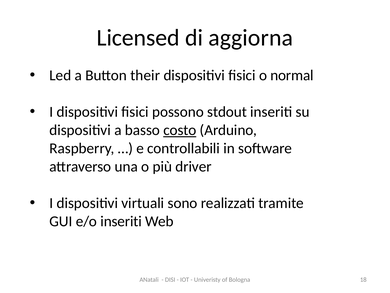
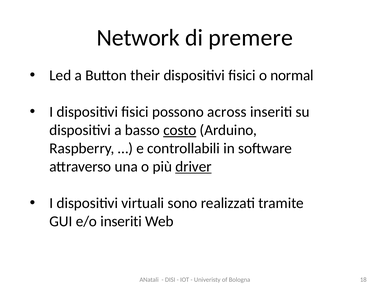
Licensed: Licensed -> Network (138, 38)
aggiorna: aggiorna -> premere (251, 38)
stdout: stdout -> across (227, 112)
driver underline: none -> present (193, 166)
